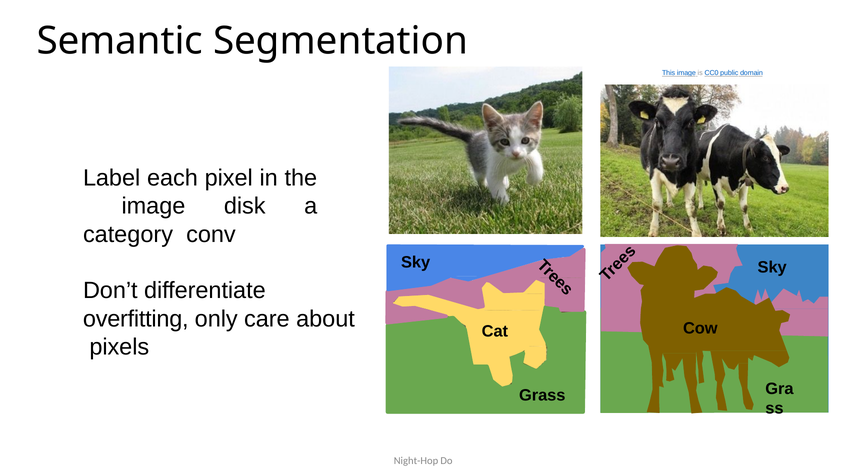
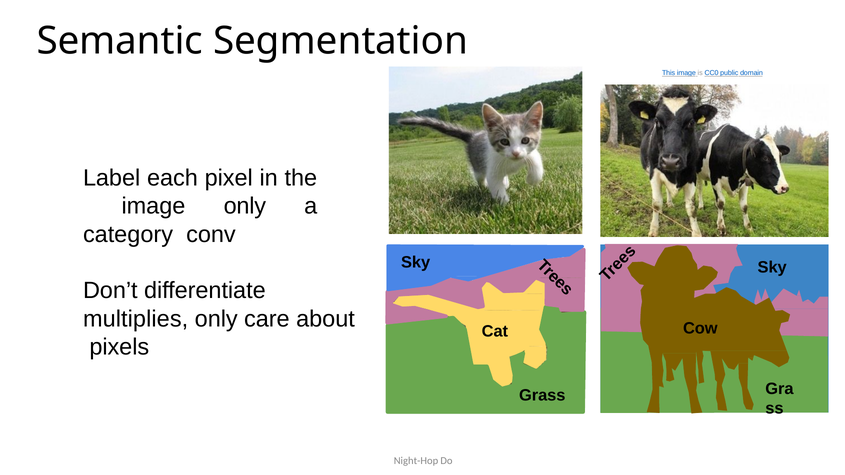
image disk: disk -> only (245, 206)
overfitting: overfitting -> multiplies (136, 319)
